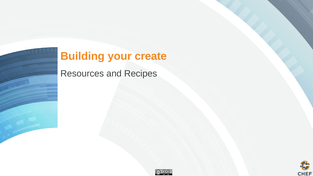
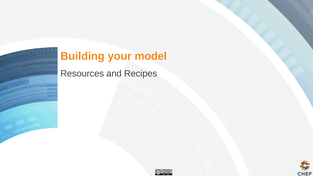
create: create -> model (151, 56)
